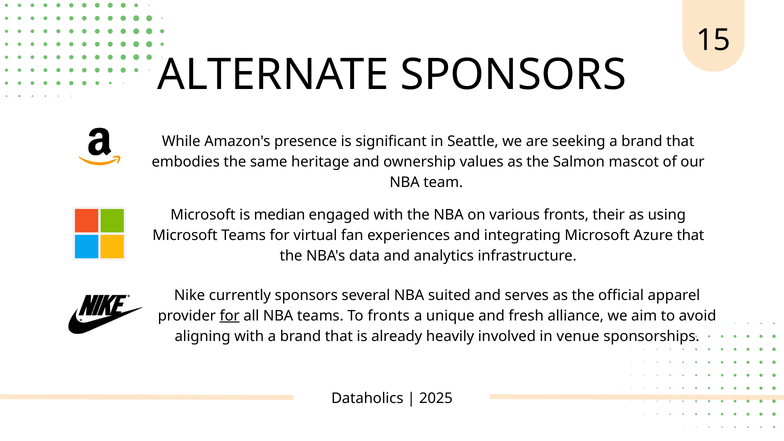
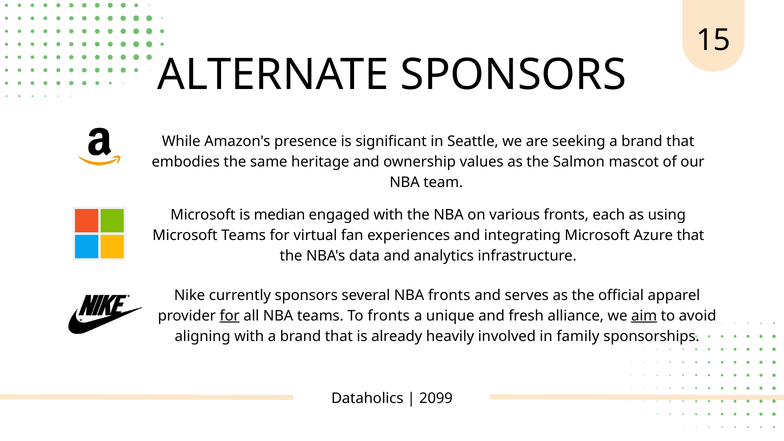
their: their -> each (609, 215)
NBA suited: suited -> fronts (449, 295)
aim underline: none -> present (644, 316)
venue: venue -> family (578, 336)
2025: 2025 -> 2099 (436, 398)
